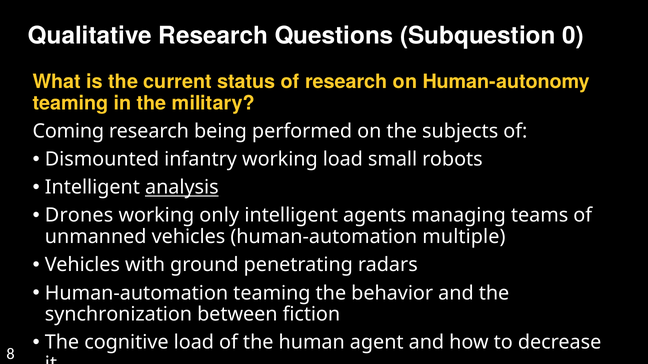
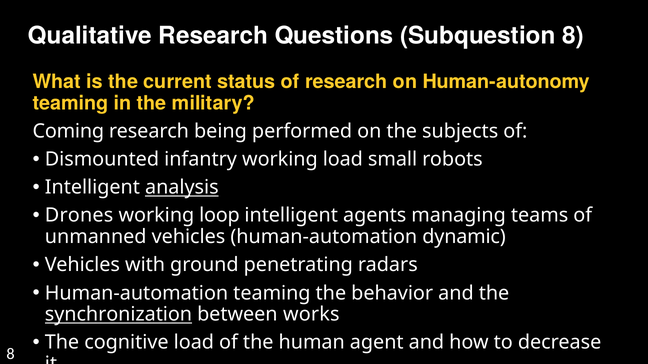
Subquestion 0: 0 -> 8 (573, 36)
only: only -> loop (219, 216)
multiple: multiple -> dynamic (464, 237)
synchronization underline: none -> present (118, 315)
fiction: fiction -> works (311, 315)
